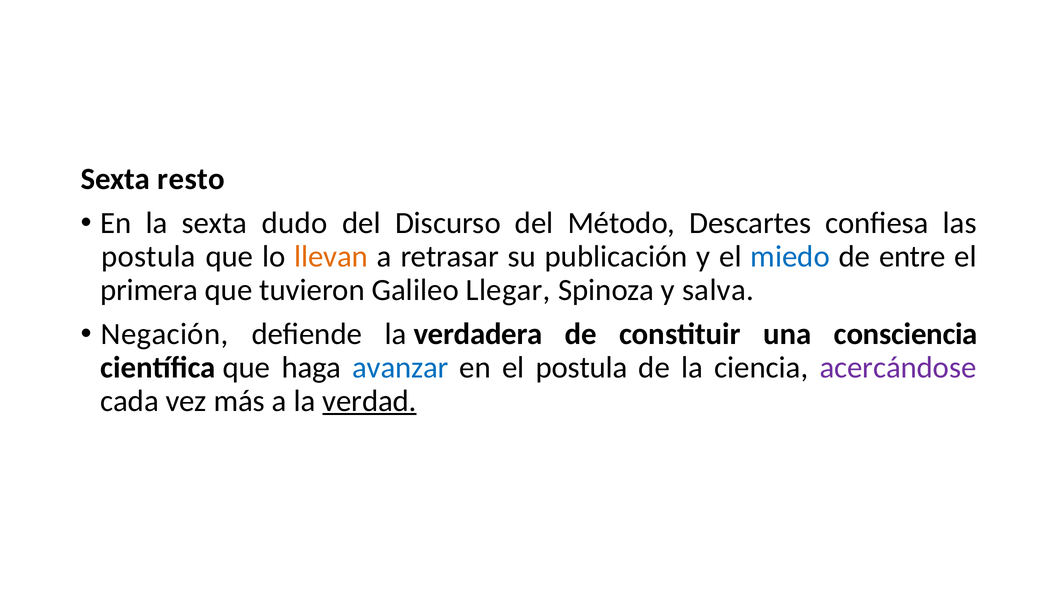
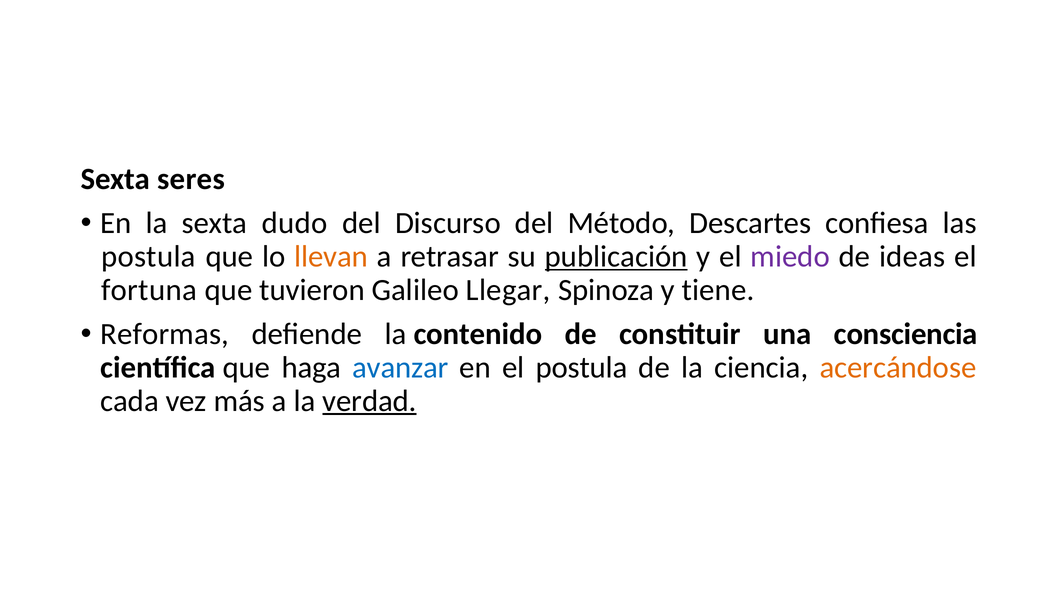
resto: resto -> seres (191, 179)
publicación underline: none -> present (616, 257)
miedo colour: blue -> purple (790, 257)
entre: entre -> ideas (912, 257)
primera: primera -> fortuna (149, 290)
salva: salva -> tiene (718, 290)
Negación: Negación -> Reformas (165, 334)
verdadera: verdadera -> contenido (478, 334)
acercándose colour: purple -> orange (898, 368)
